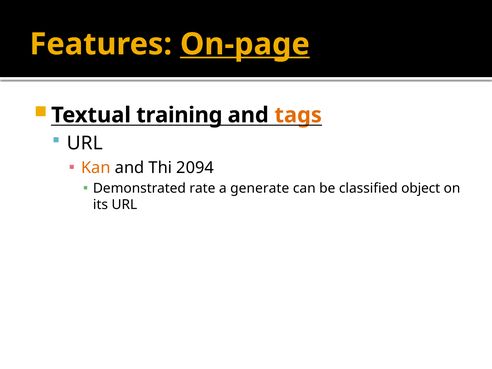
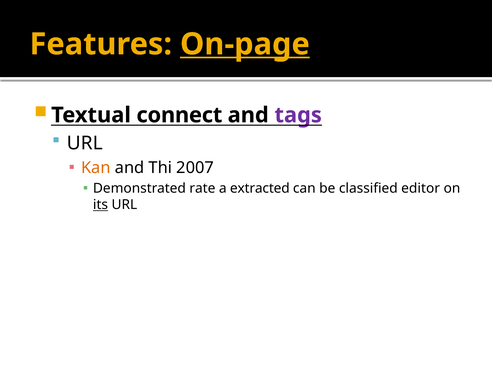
training: training -> connect (179, 115)
tags colour: orange -> purple (298, 115)
2094: 2094 -> 2007 (195, 168)
generate: generate -> extracted (260, 188)
object: object -> editor (421, 188)
its underline: none -> present (100, 205)
